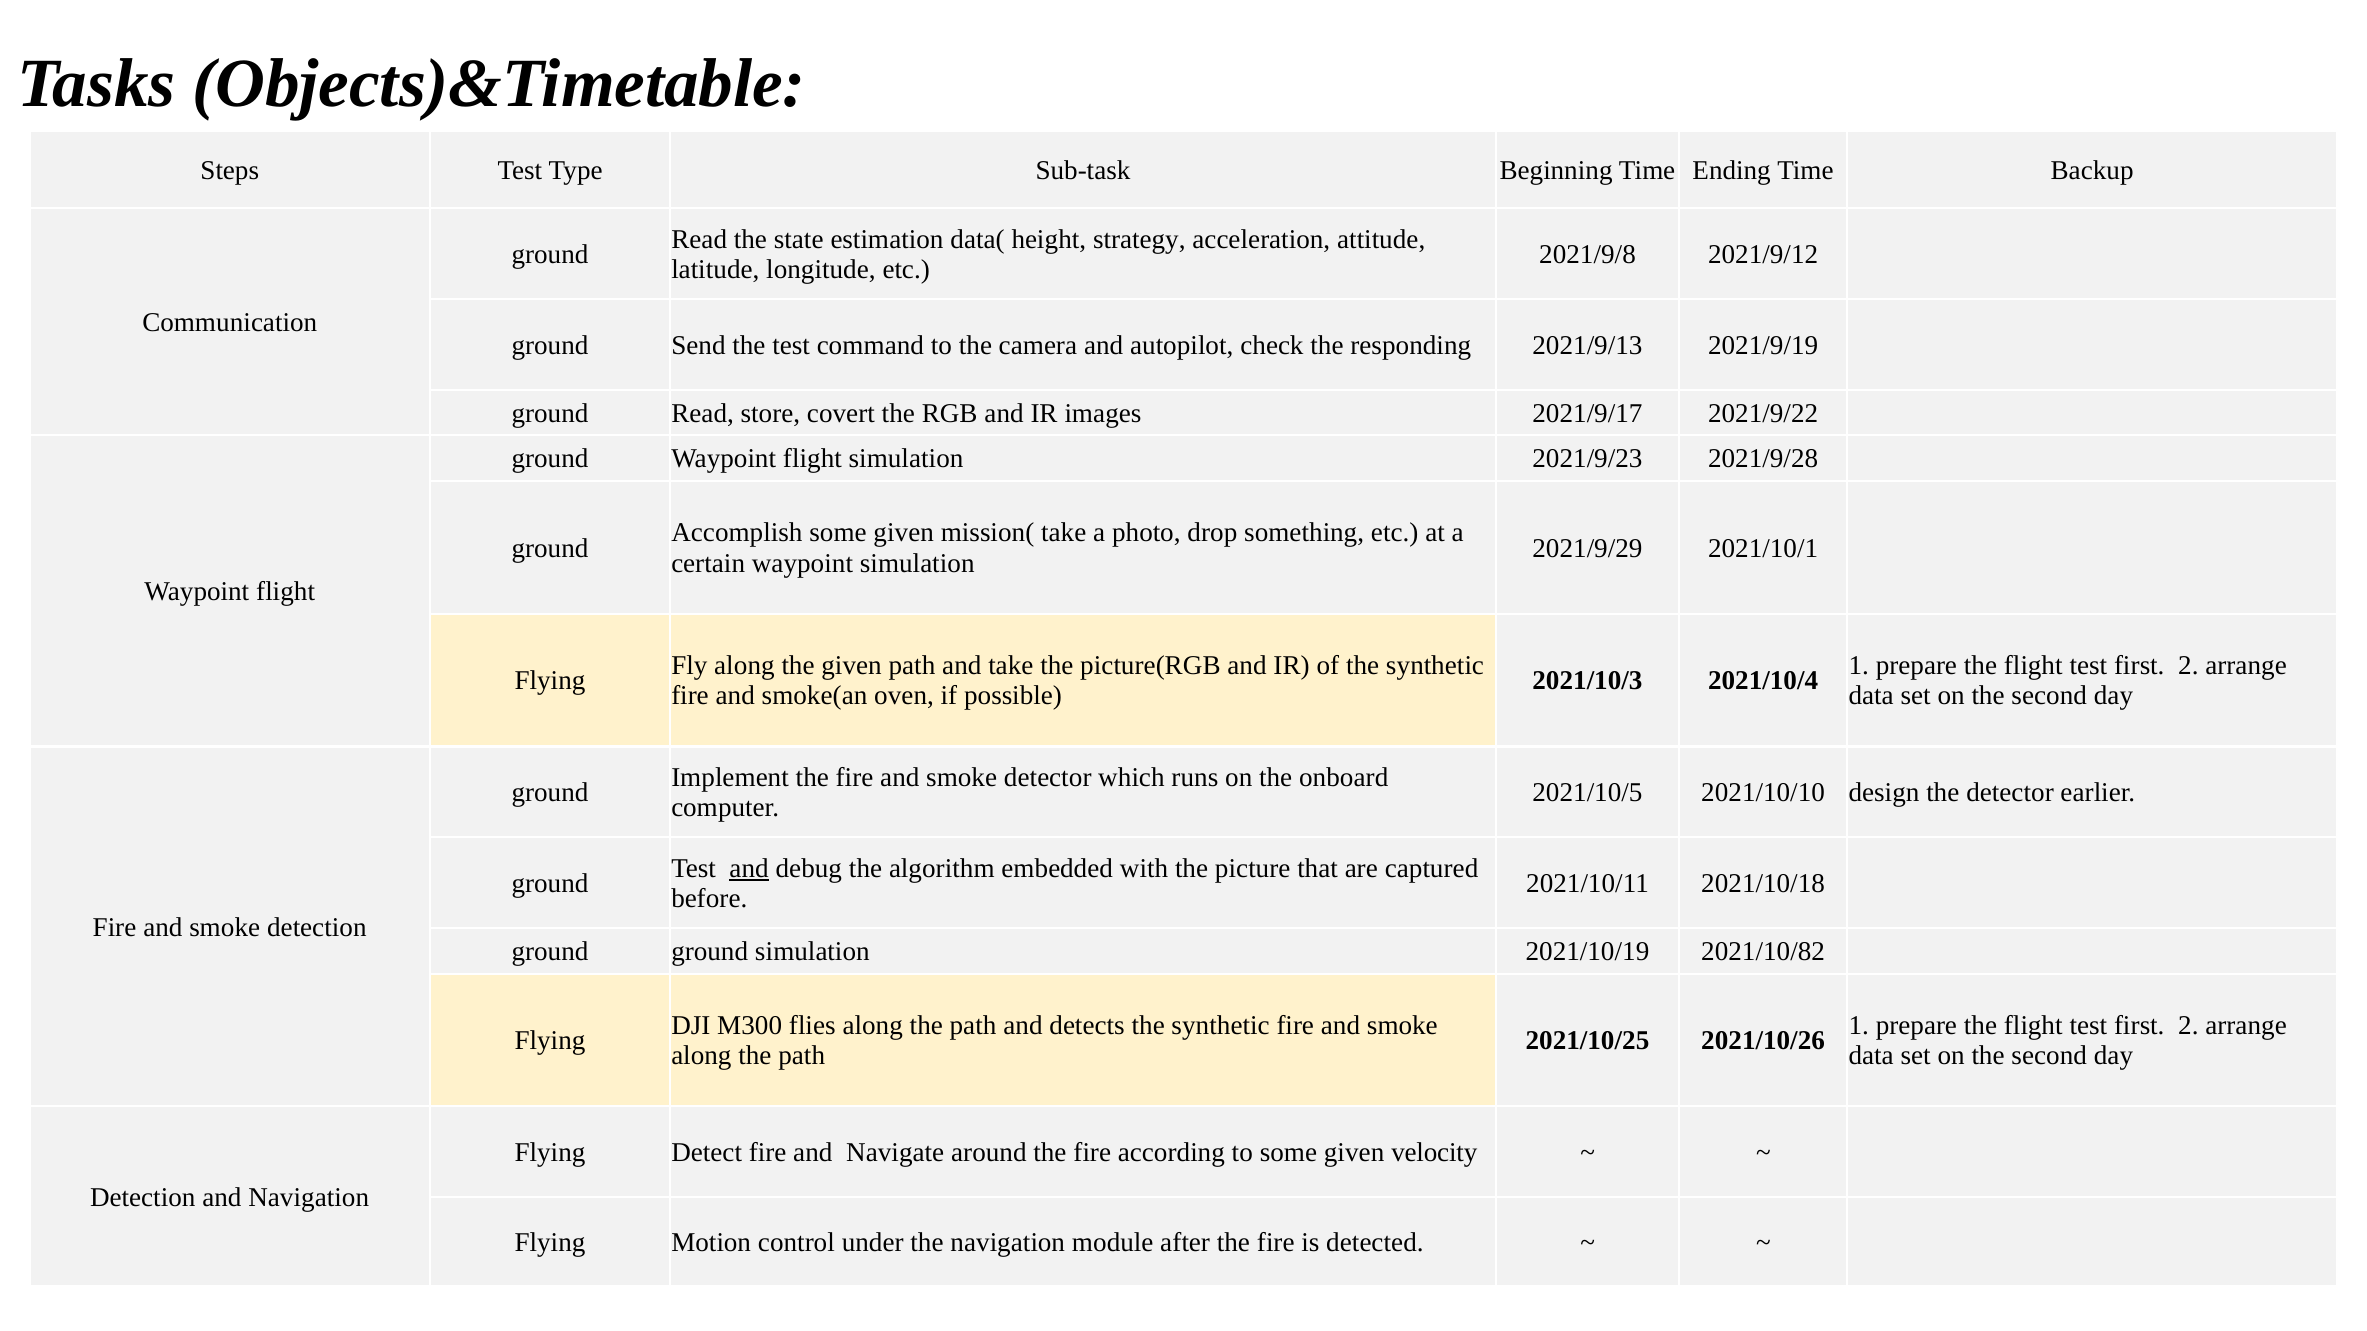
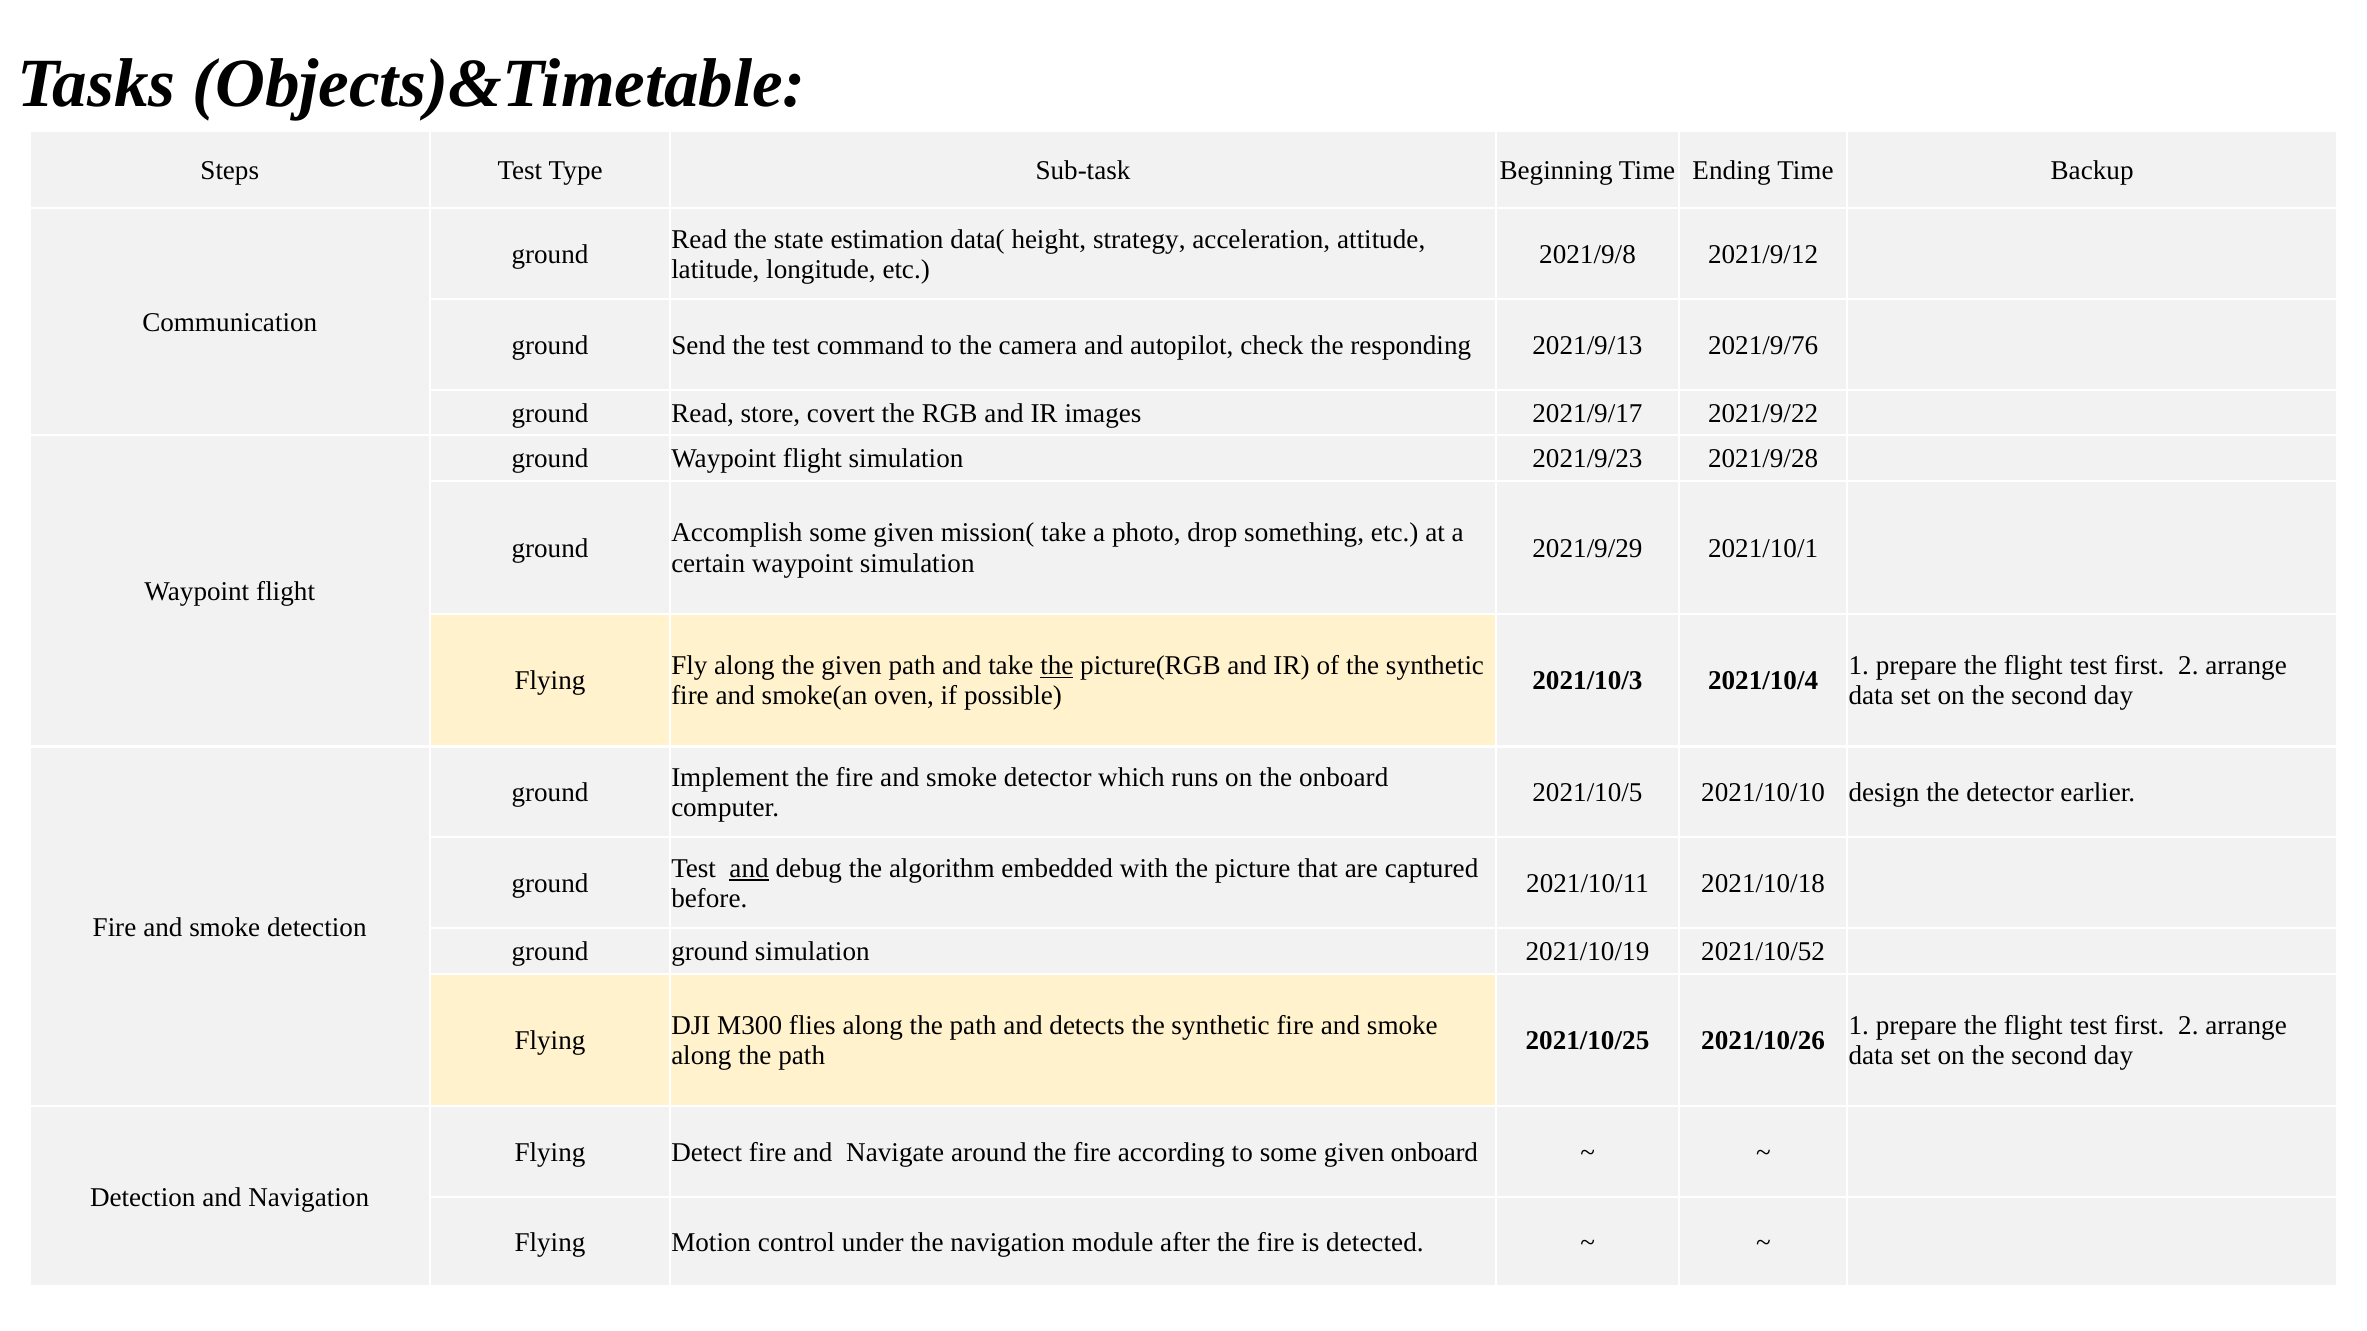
2021/9/19: 2021/9/19 -> 2021/9/76 (1763, 345)
the underline: none -> present (1057, 666)
2021/10/82: 2021/10/82 -> 2021/10/52 (1763, 952)
given velocity: velocity -> onboard (1434, 1153)
